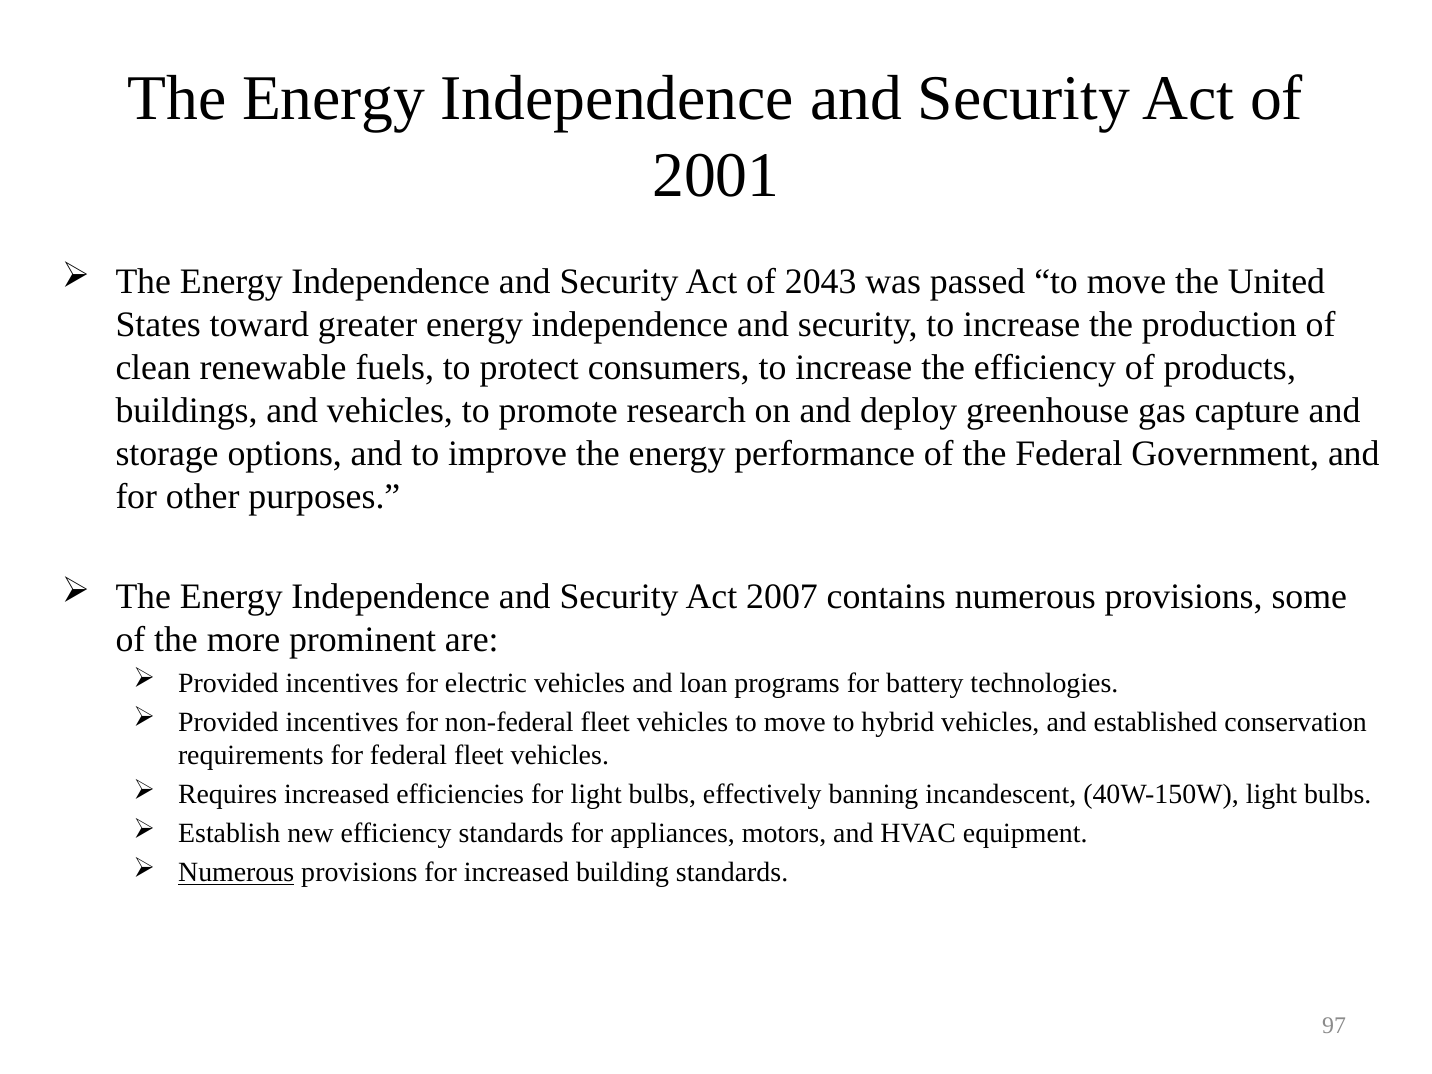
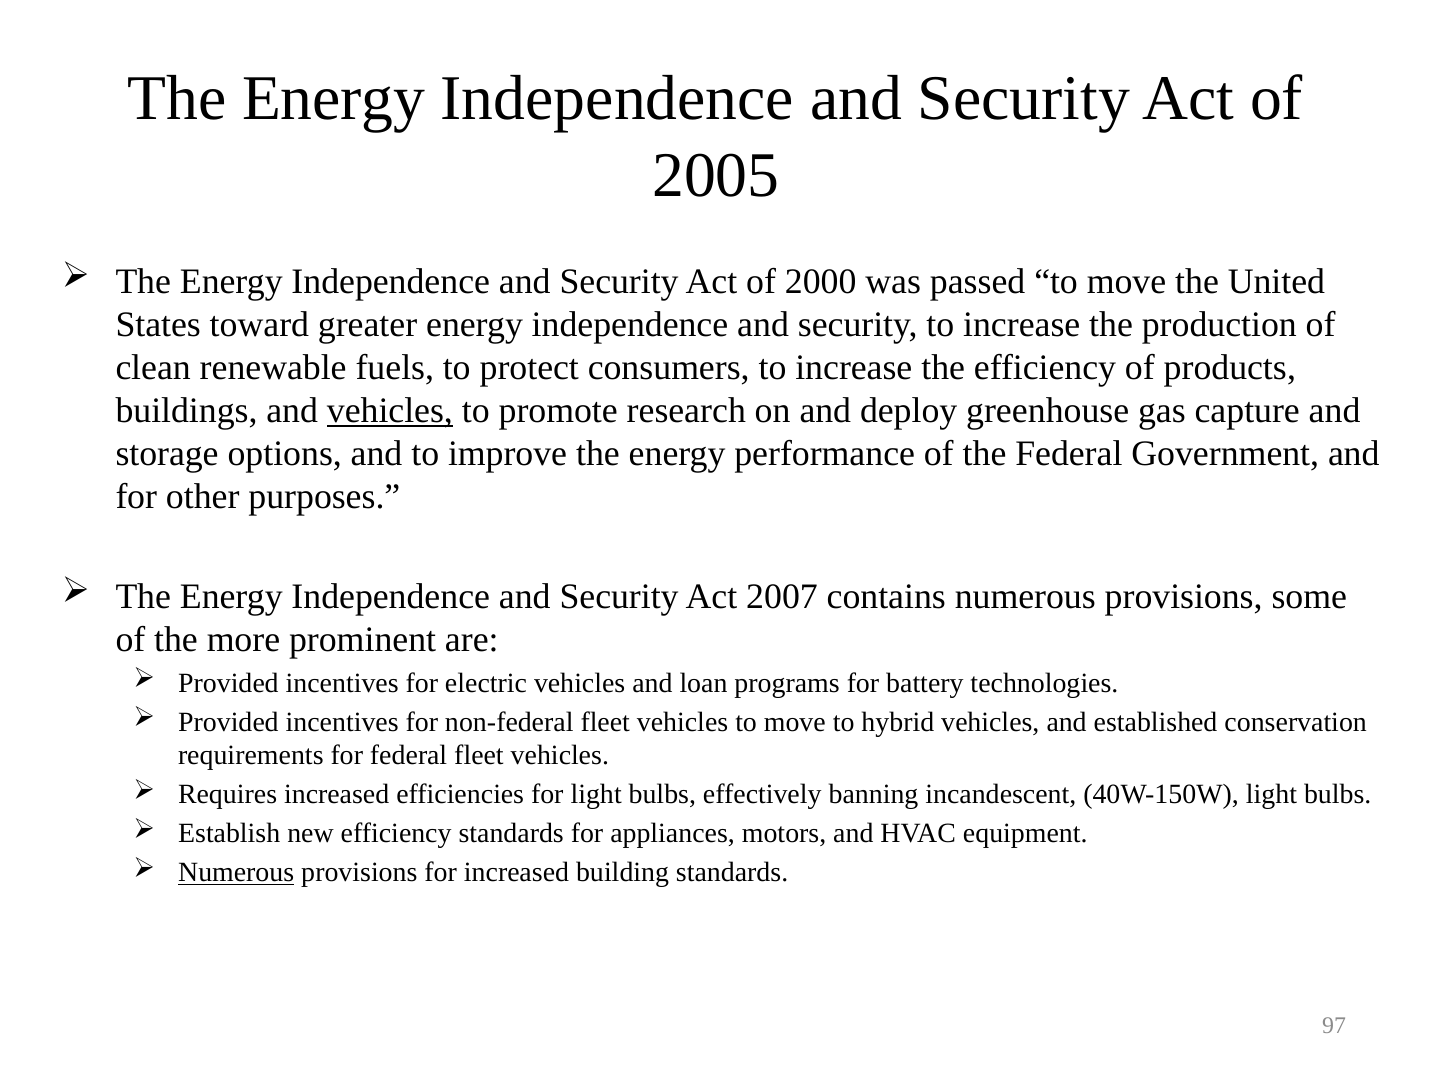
2001: 2001 -> 2005 (716, 175)
2043: 2043 -> 2000 (821, 282)
vehicles underline: none -> present (390, 411)
